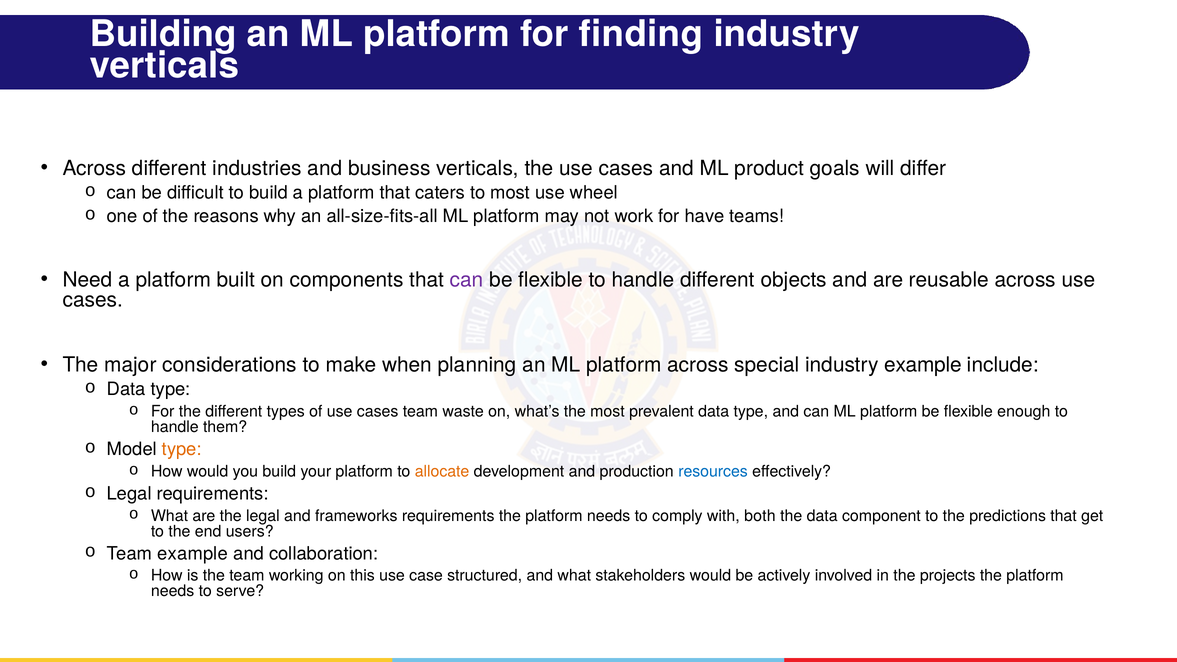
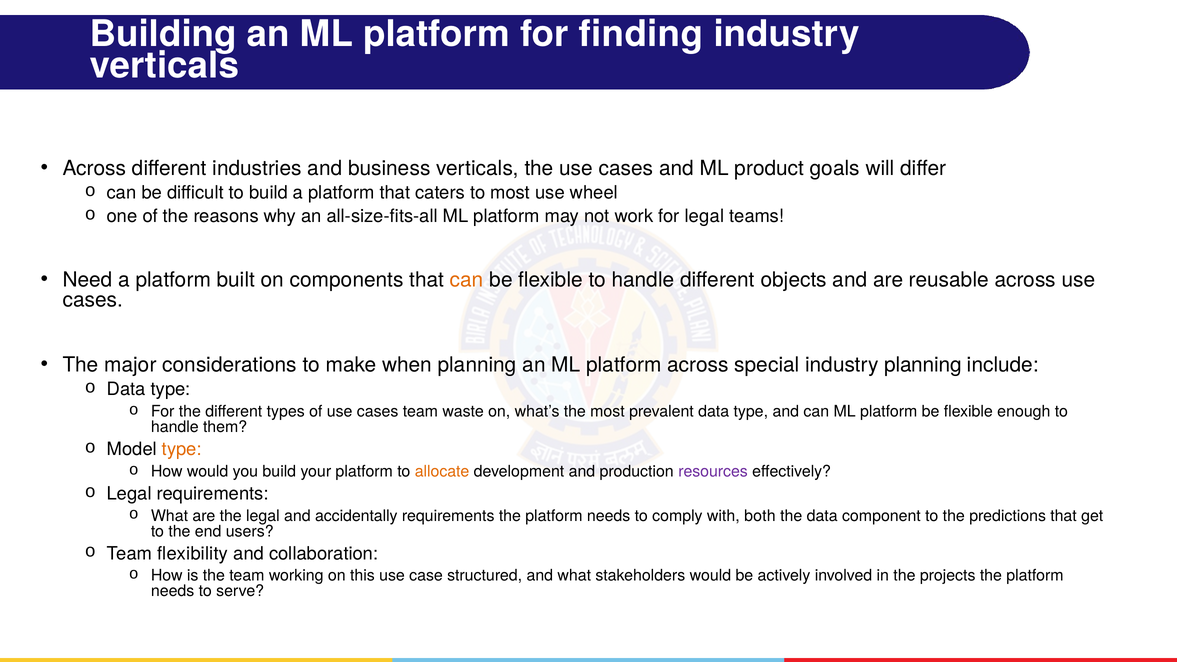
for have: have -> legal (704, 216)
can colour: purple -> orange (467, 280)
industry example: example -> planning (923, 365)
resources colour: blue -> purple (713, 472)
frameworks: frameworks -> accidentally (356, 516)
Team example: example -> flexibility (193, 554)
